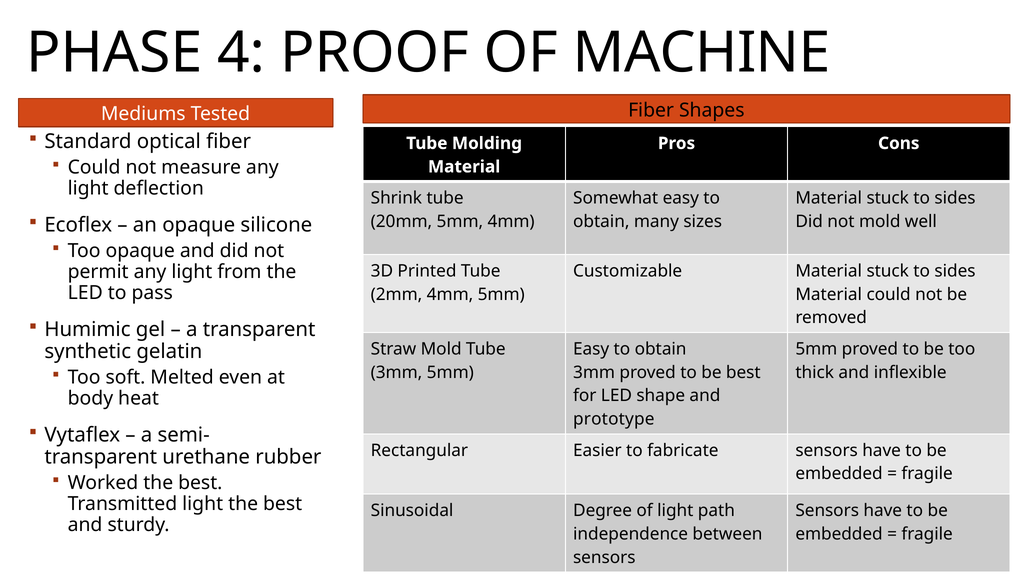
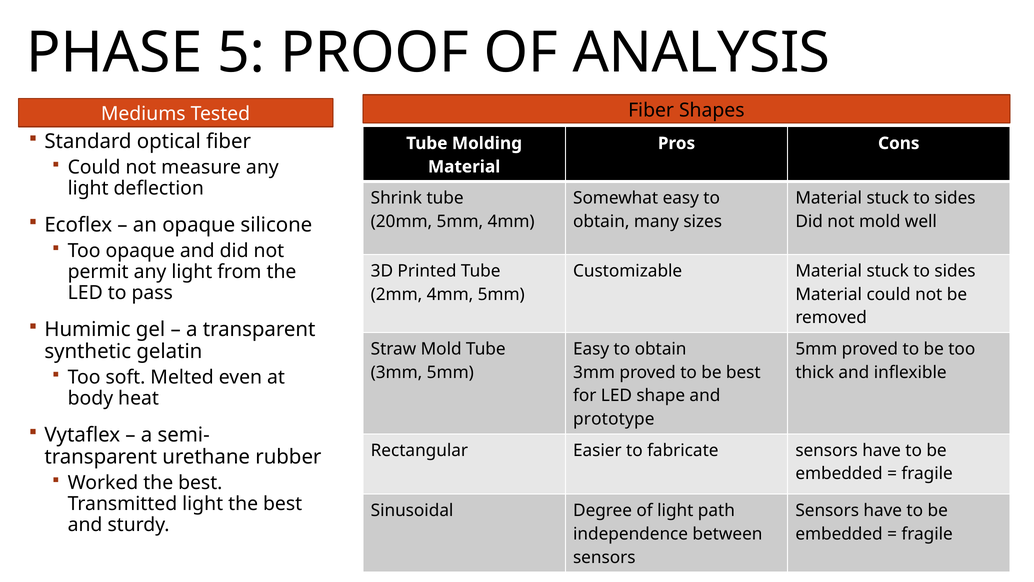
4: 4 -> 5 (241, 53)
MACHINE: MACHINE -> ANALYSIS (702, 53)
